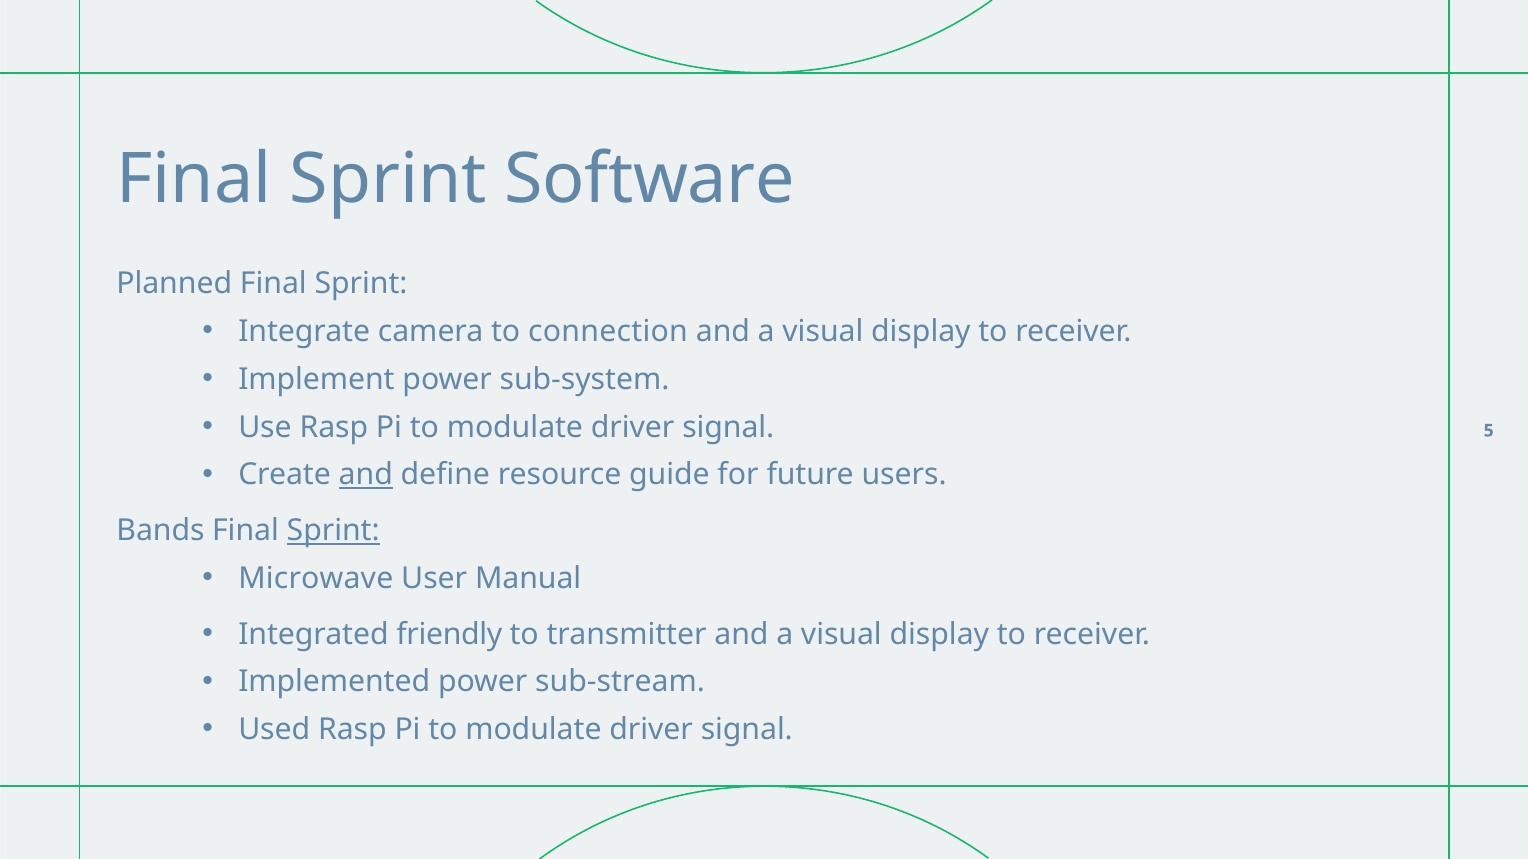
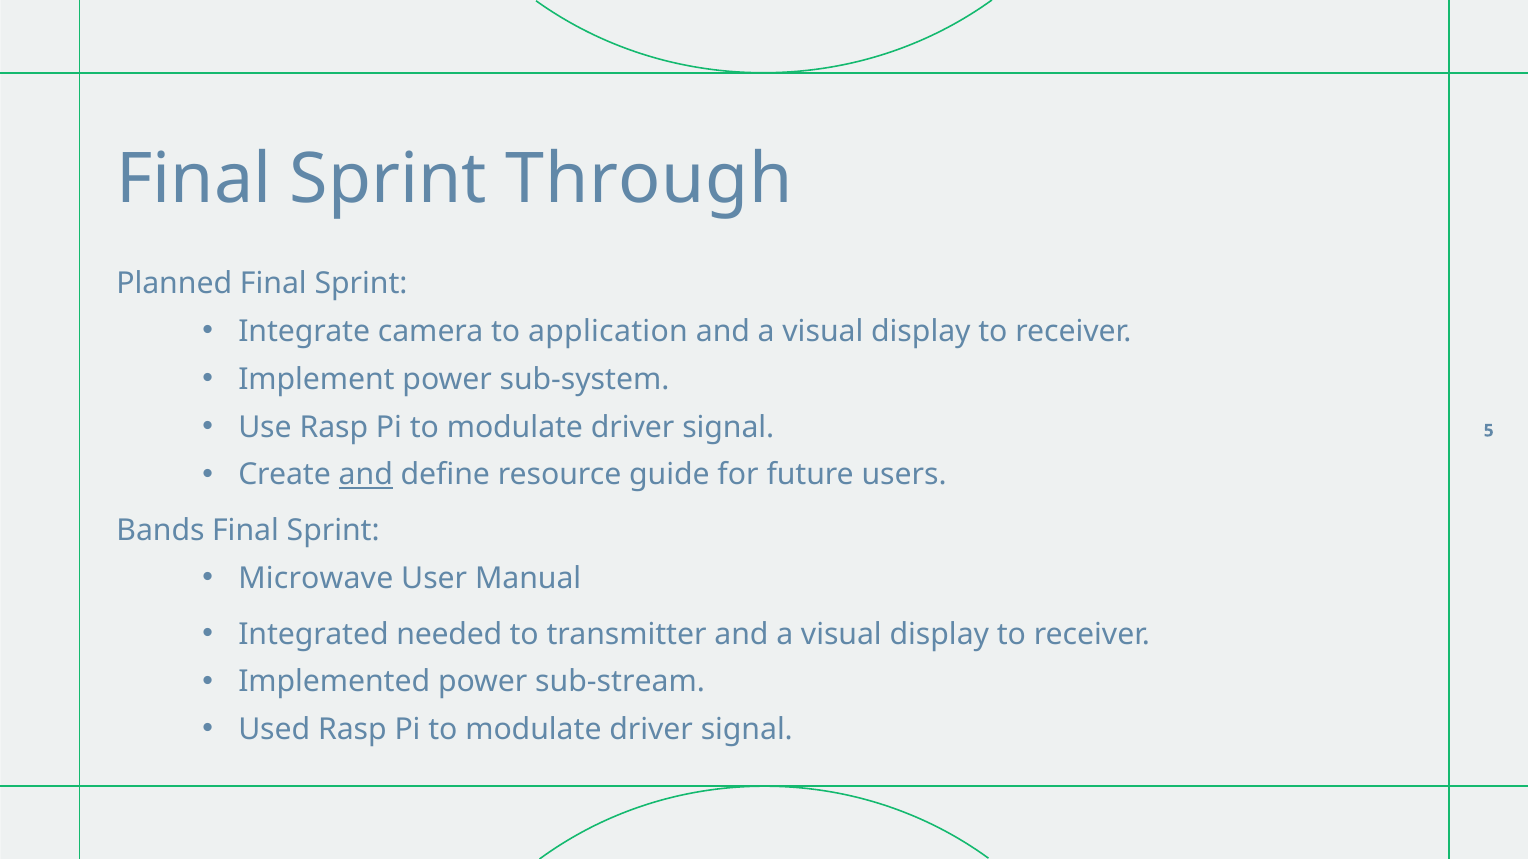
Software: Software -> Through (649, 179)
connection: connection -> application (608, 332)
Sprint underline: present -> none (333, 531)
friendly: friendly -> needed (449, 634)
